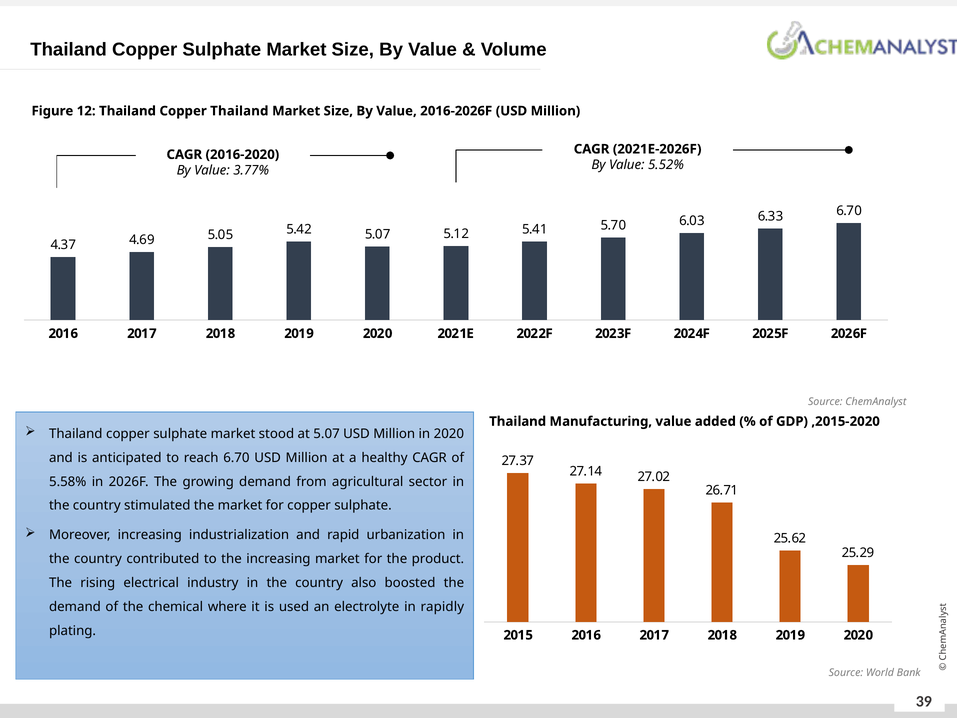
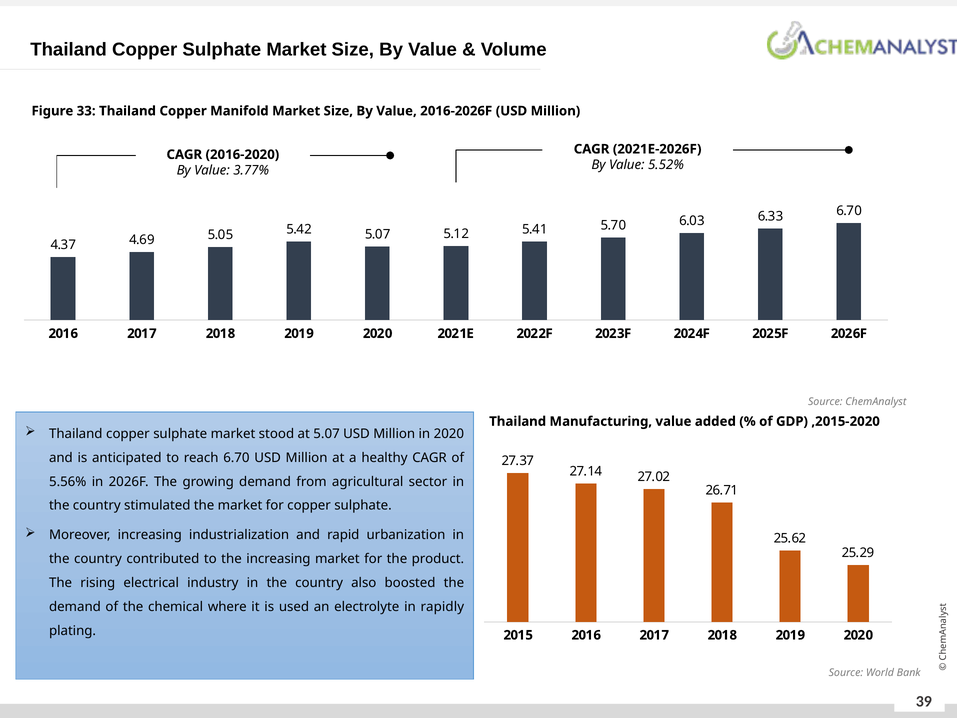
12: 12 -> 33 (86, 111)
Copper Thailand: Thailand -> Manifold (239, 111)
5.58%: 5.58% -> 5.56% (68, 481)
